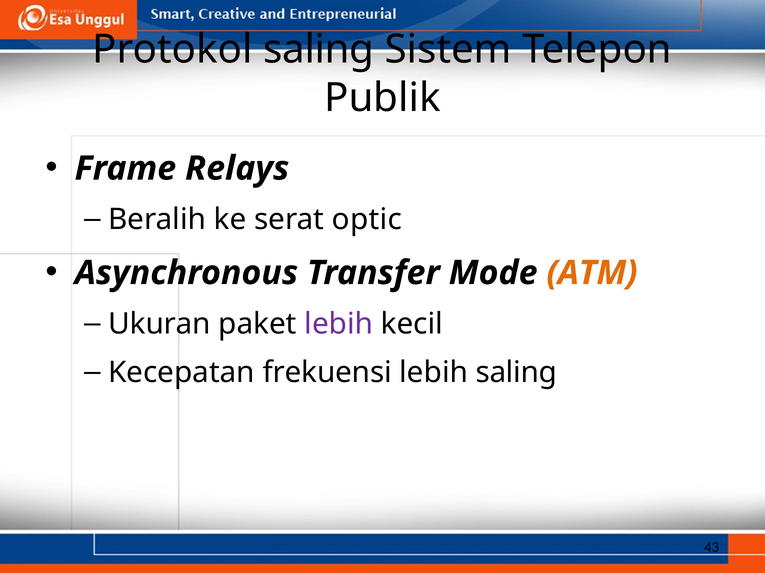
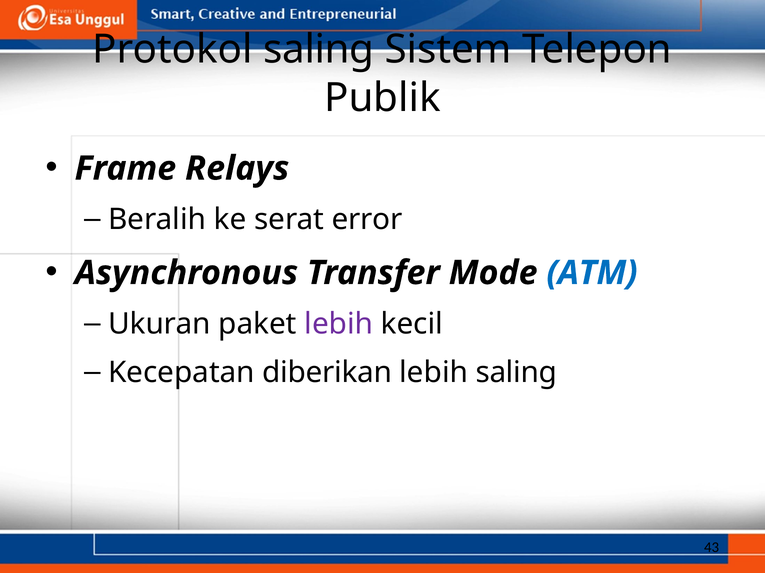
optic: optic -> error (367, 220)
ATM colour: orange -> blue (592, 273)
frekuensi: frekuensi -> diberikan (327, 373)
